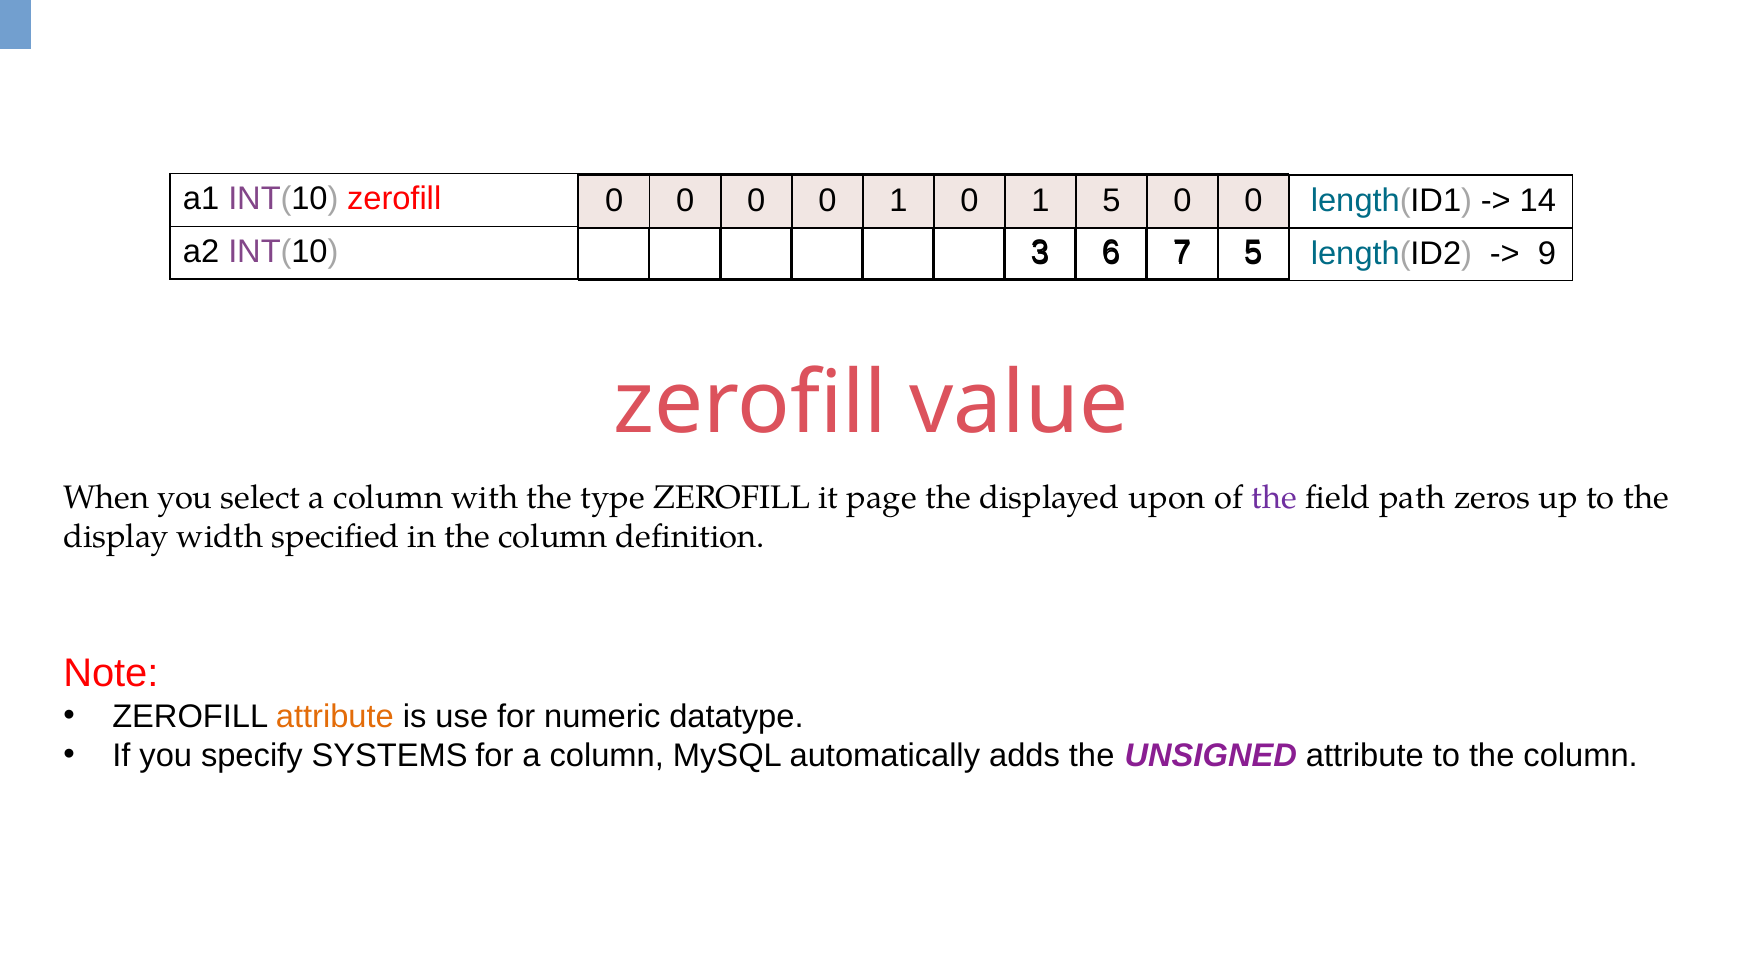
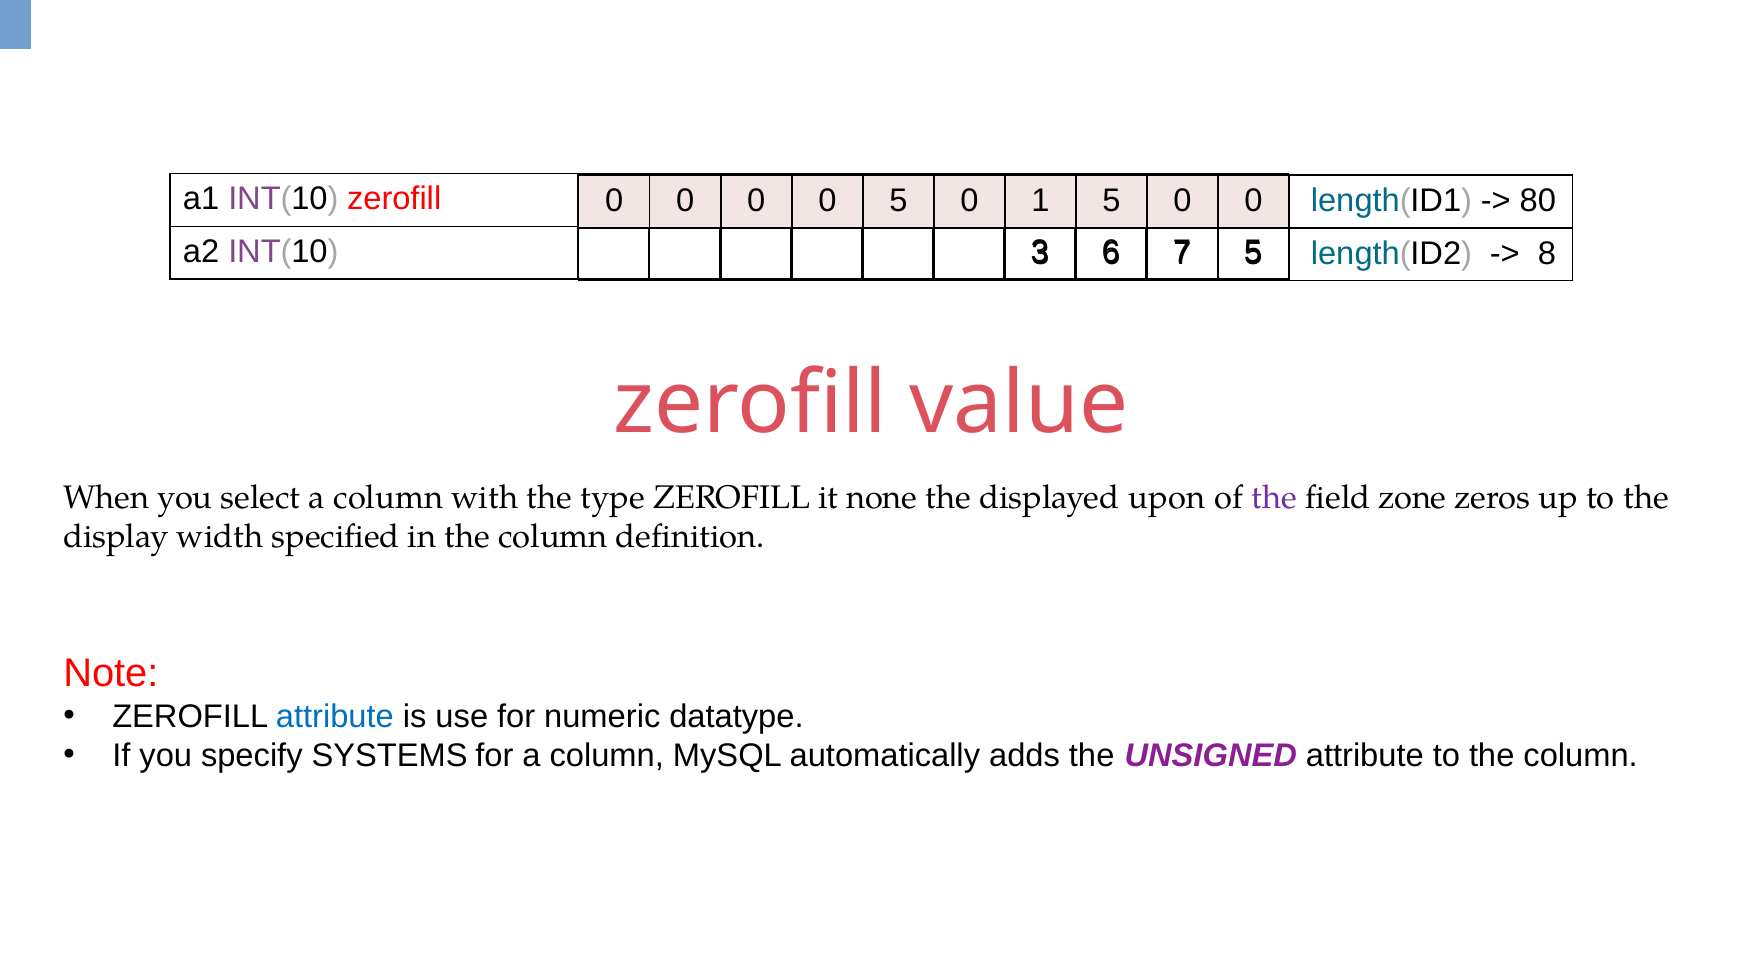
0 0 1: 1 -> 5 (898, 201)
14: 14 -> 80 (1538, 201)
9: 9 -> 8 (1547, 254)
page: page -> none (882, 498)
path: path -> zone (1413, 498)
attribute colour: orange -> blue (335, 717)
